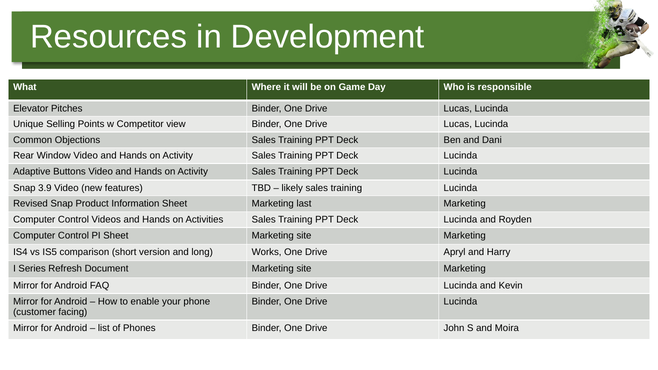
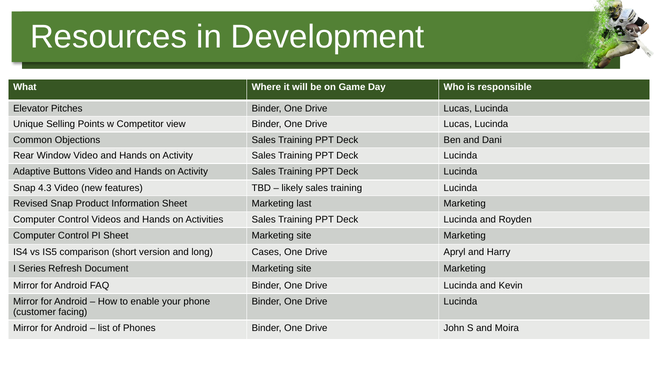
3.9: 3.9 -> 4.3 (45, 188)
Works: Works -> Cases (267, 252)
